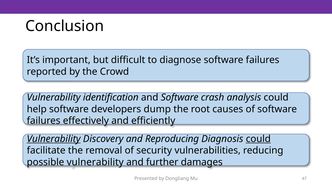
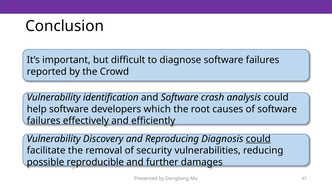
dump: dump -> which (157, 109)
Vulnerability underline: present -> none (54, 139)
possible vulnerability: vulnerability -> reproducible (95, 162)
